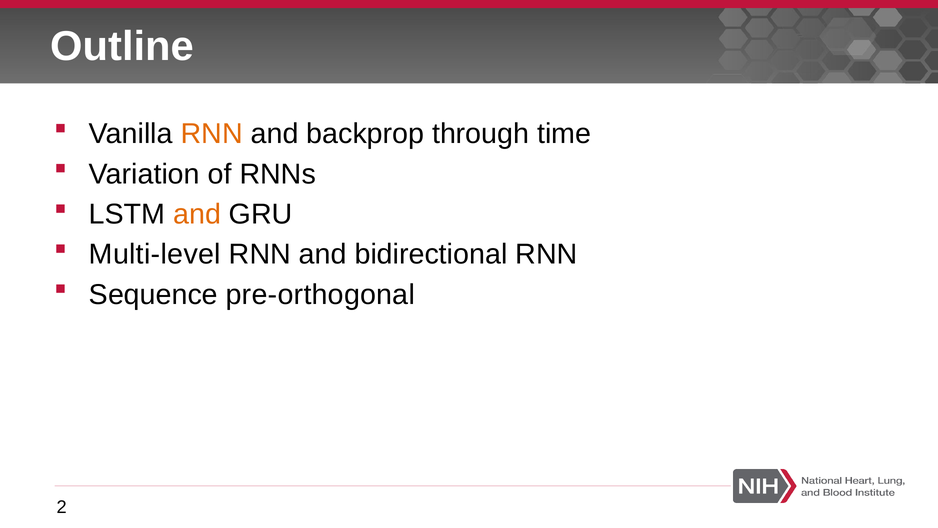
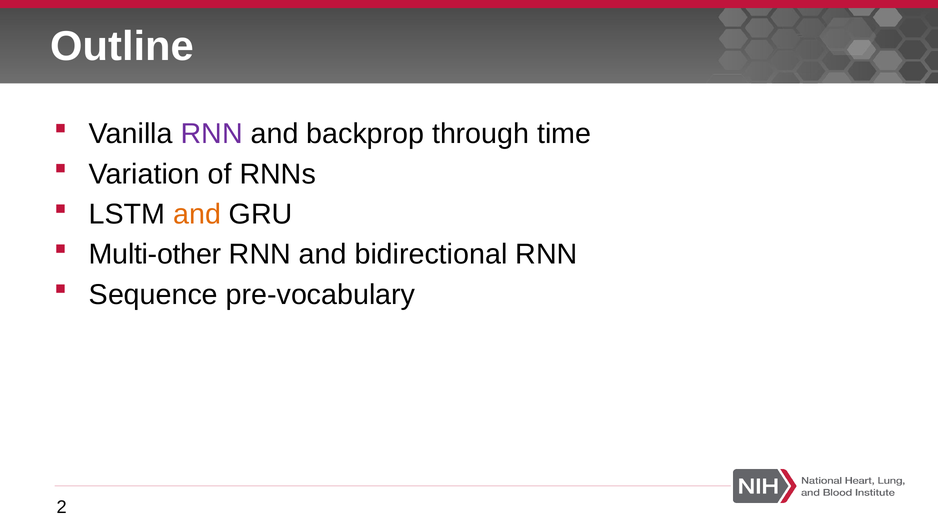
RNN colour: orange -> purple (212, 134)
Multi-level: Multi-level -> Multi-other (155, 254)
pre-orthogonal: pre-orthogonal -> pre-vocabulary (321, 294)
